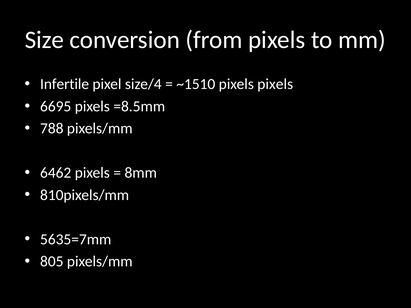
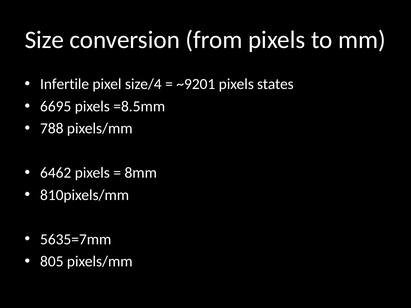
~1510: ~1510 -> ~9201 (196, 84)
pixels pixels: pixels -> states (275, 84)
